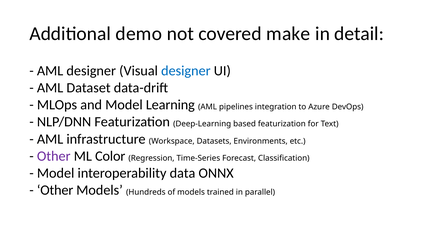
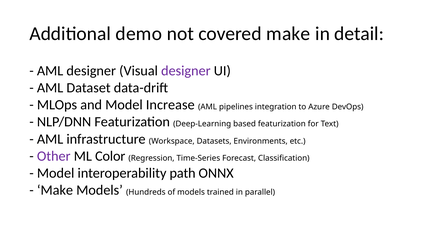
designer colour: blue -> purple (186, 71)
Learning: Learning -> Increase (170, 105)
data: data -> path (183, 173)
Other: Other -> Make (55, 190)
